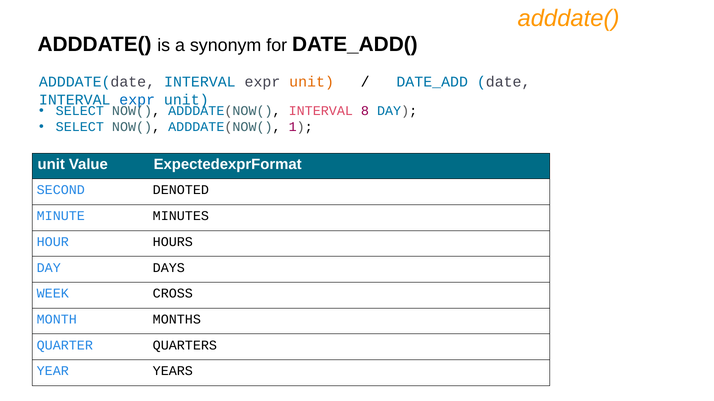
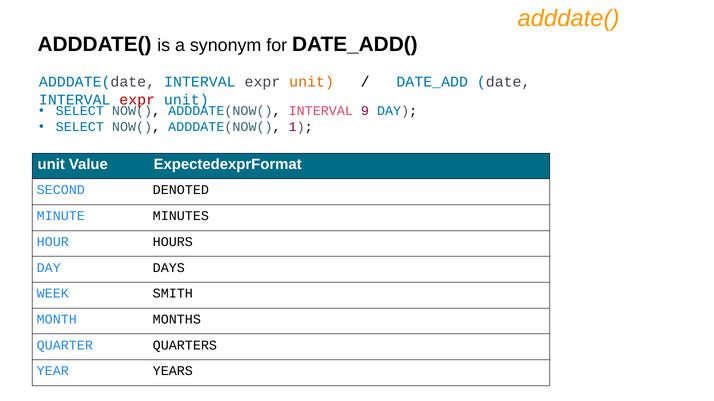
expr colour: blue -> red (137, 100)
8: 8 -> 9 (365, 111)
CROSS: CROSS -> SMITH (173, 294)
